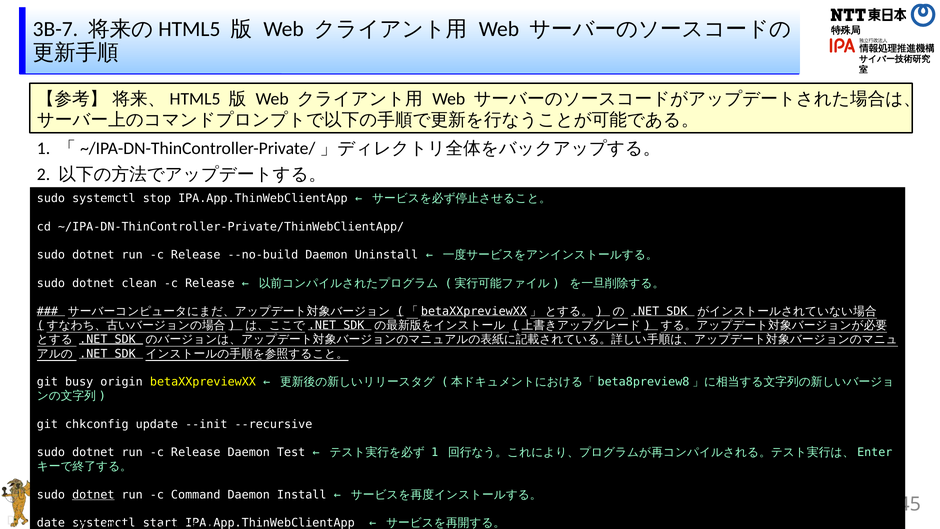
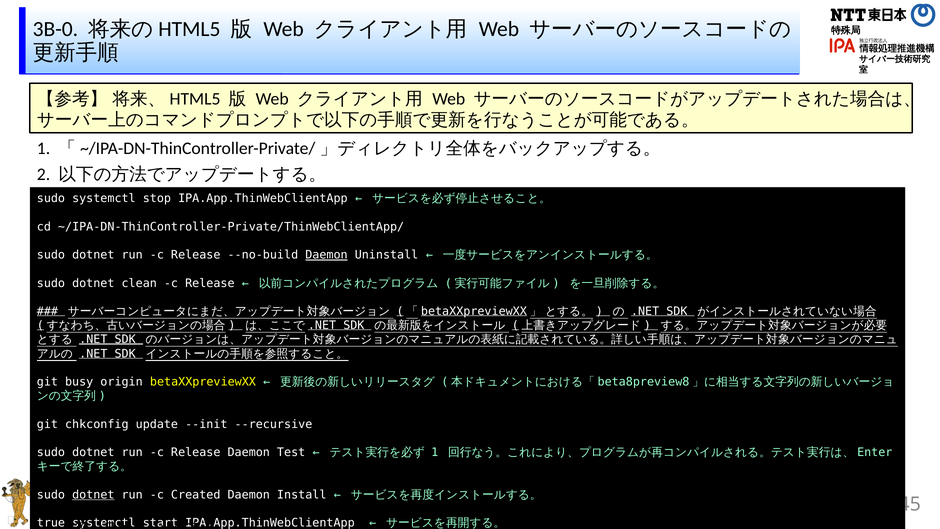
3B-7: 3B-7 -> 3B-0 (55, 29)
Daemon underline: none -> present (326, 255)
Command: Command -> Created (196, 495)
date: date -> true (51, 523)
